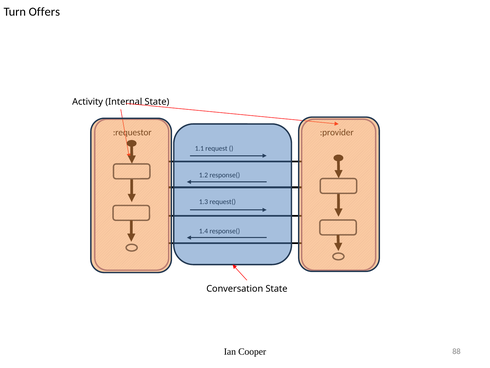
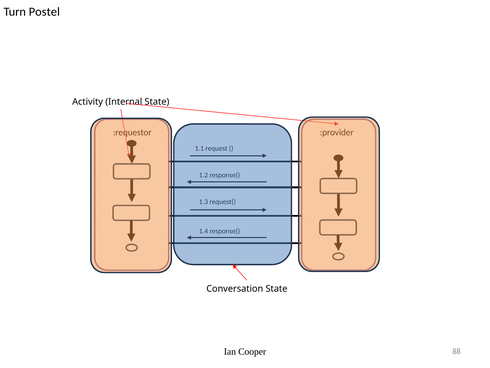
Offers: Offers -> Postel (44, 12)
